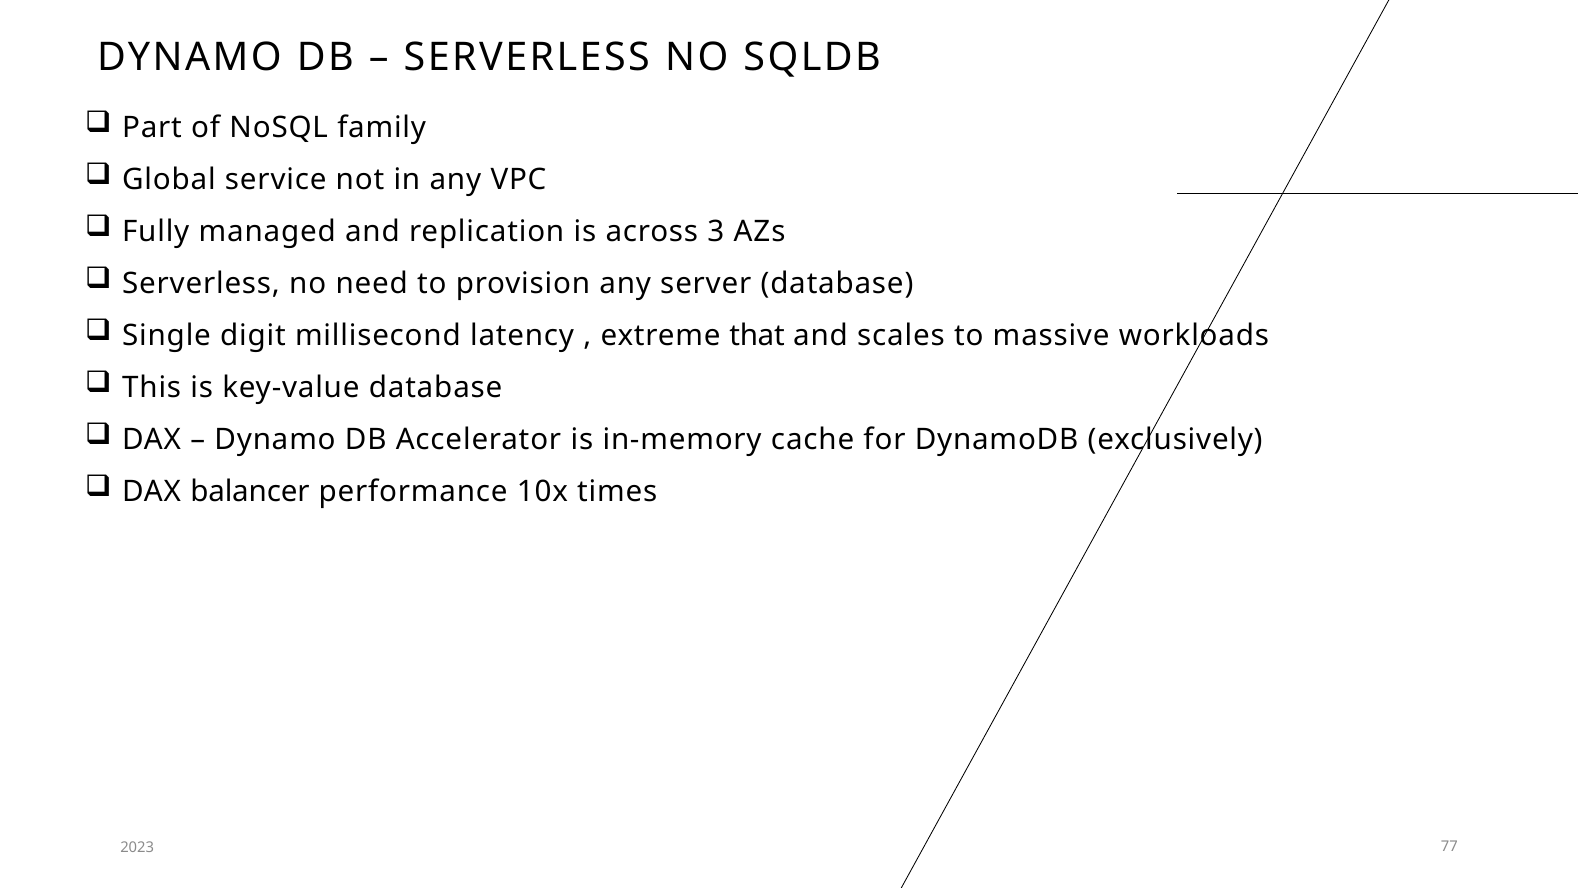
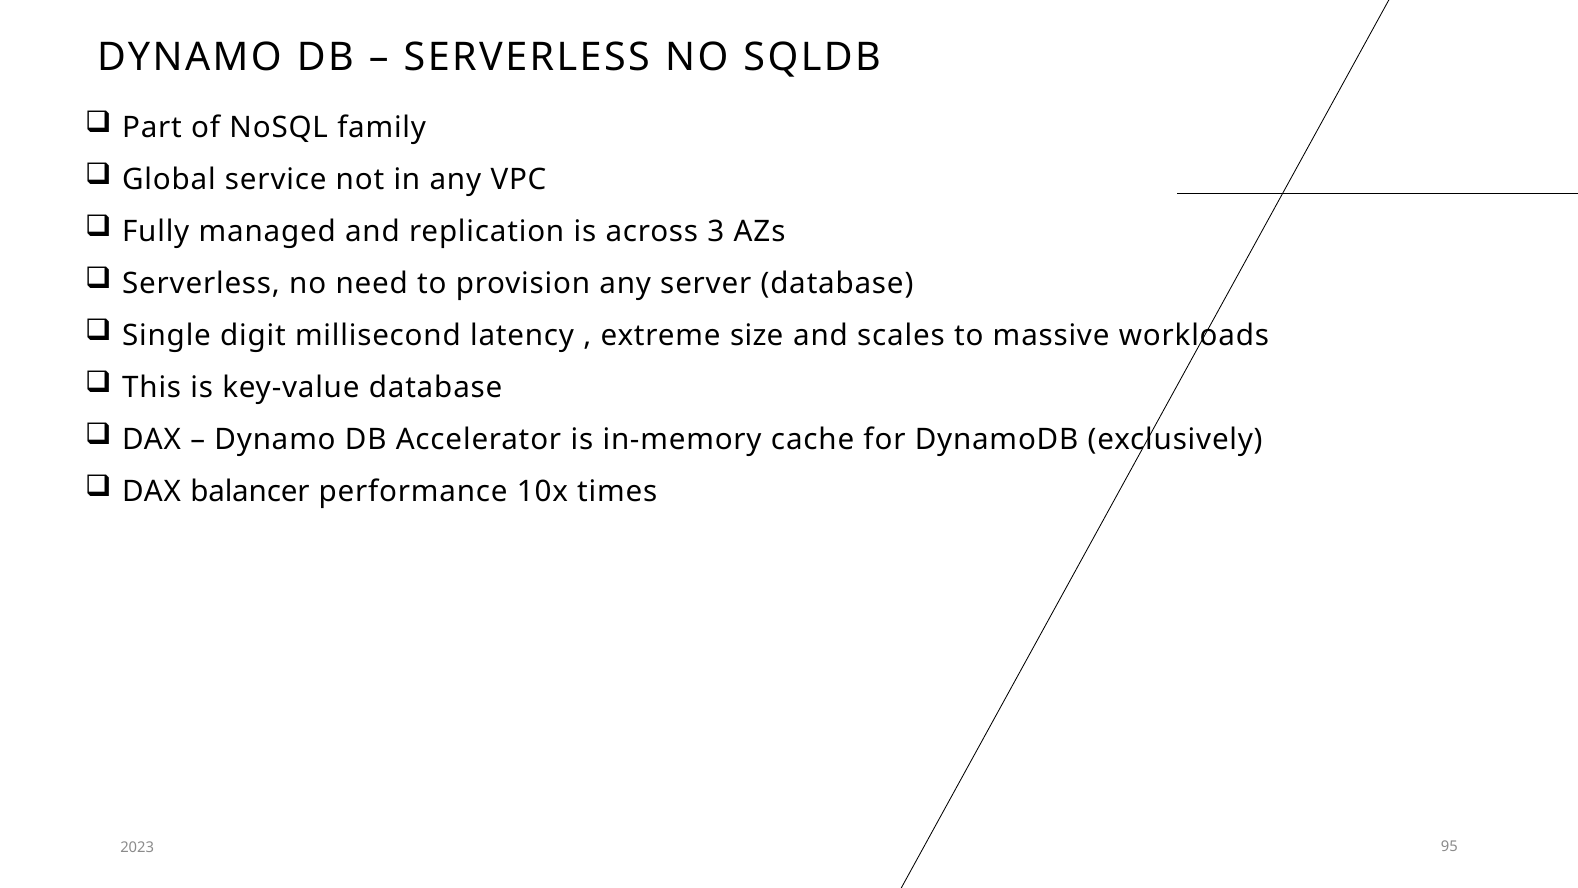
that: that -> size (757, 336)
77: 77 -> 95 (1449, 846)
